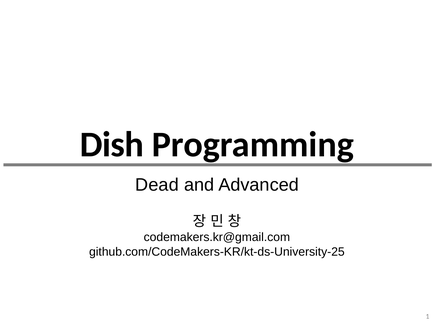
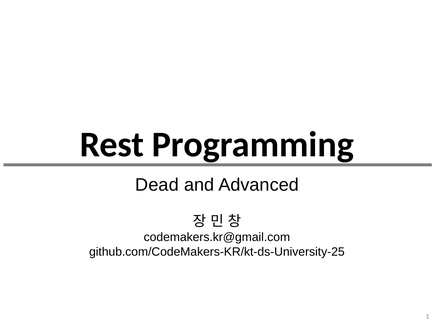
Dish: Dish -> Rest (112, 145)
